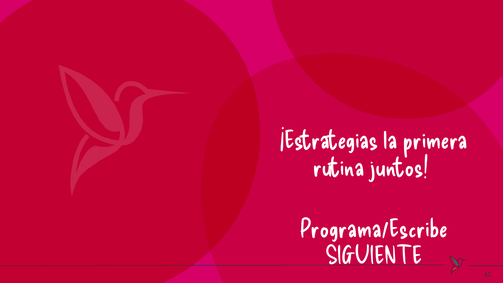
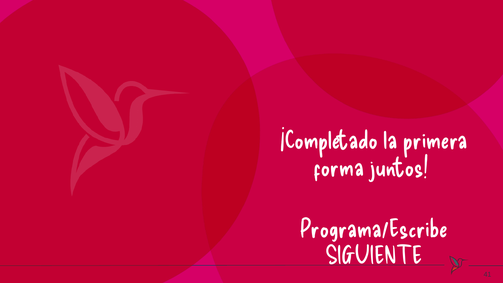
¡Estrategias: ¡Estrategias -> ¡Completado (329, 141)
rutina: rutina -> forma (339, 168)
